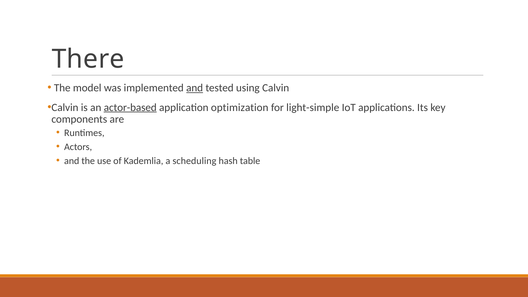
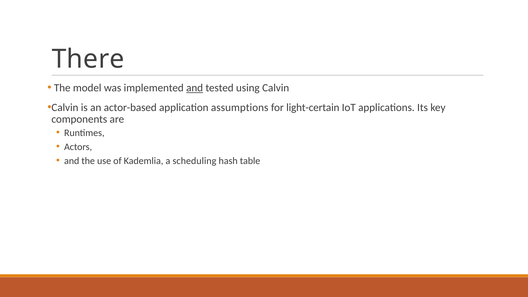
actor-based underline: present -> none (130, 107)
optimization: optimization -> assumptions (240, 107)
light-simple: light-simple -> light-certain (313, 107)
